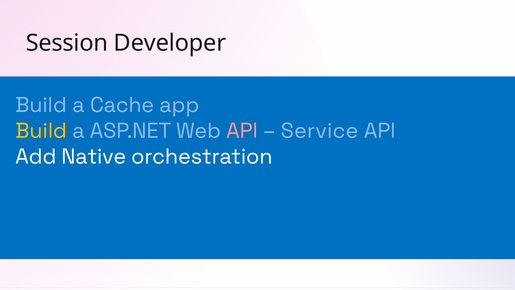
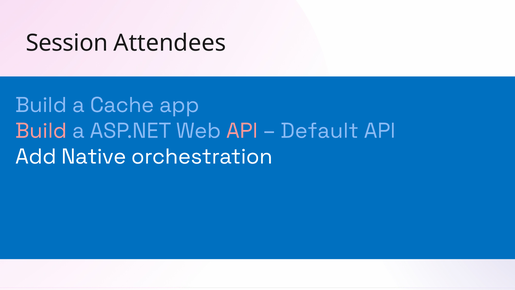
Developer: Developer -> Attendees (170, 43)
Build colour: yellow -> pink (41, 131)
Service: Service -> Default (319, 131)
